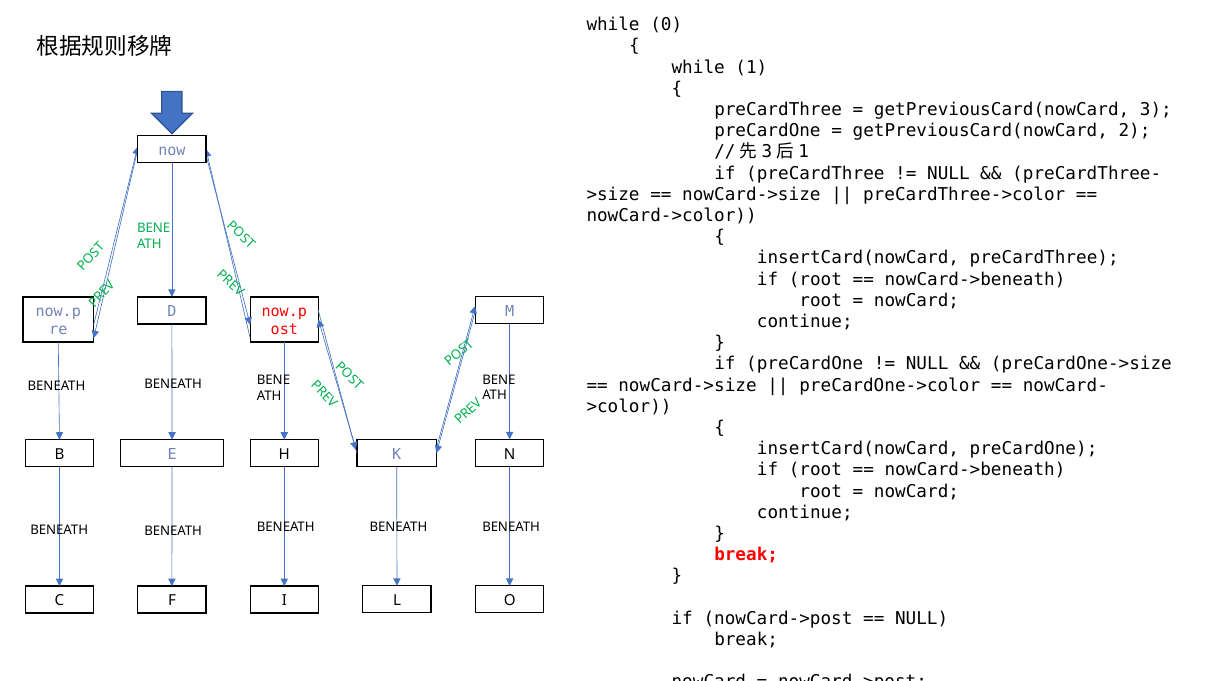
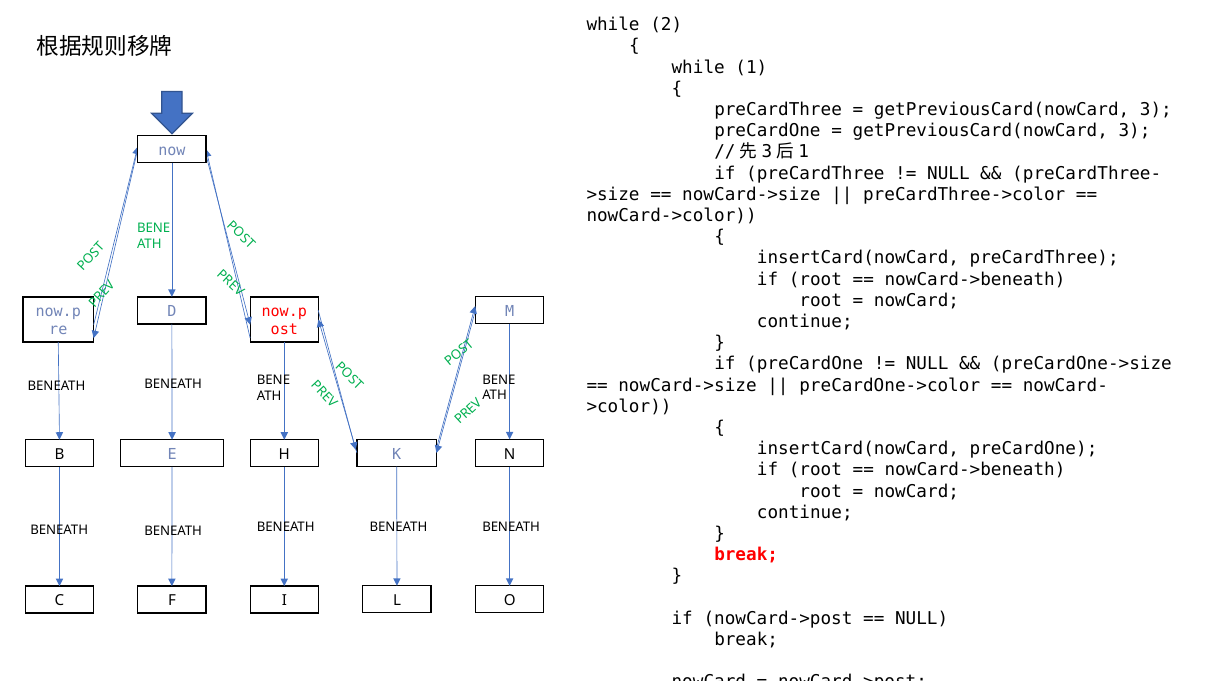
0: 0 -> 2 (666, 25)
2: 2 -> 3 (1135, 131)
